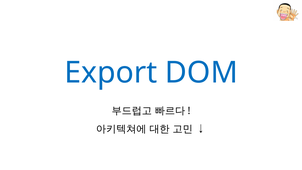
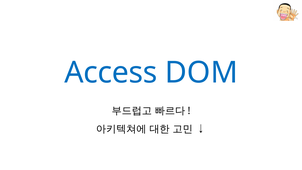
Export: Export -> Access (111, 72)
